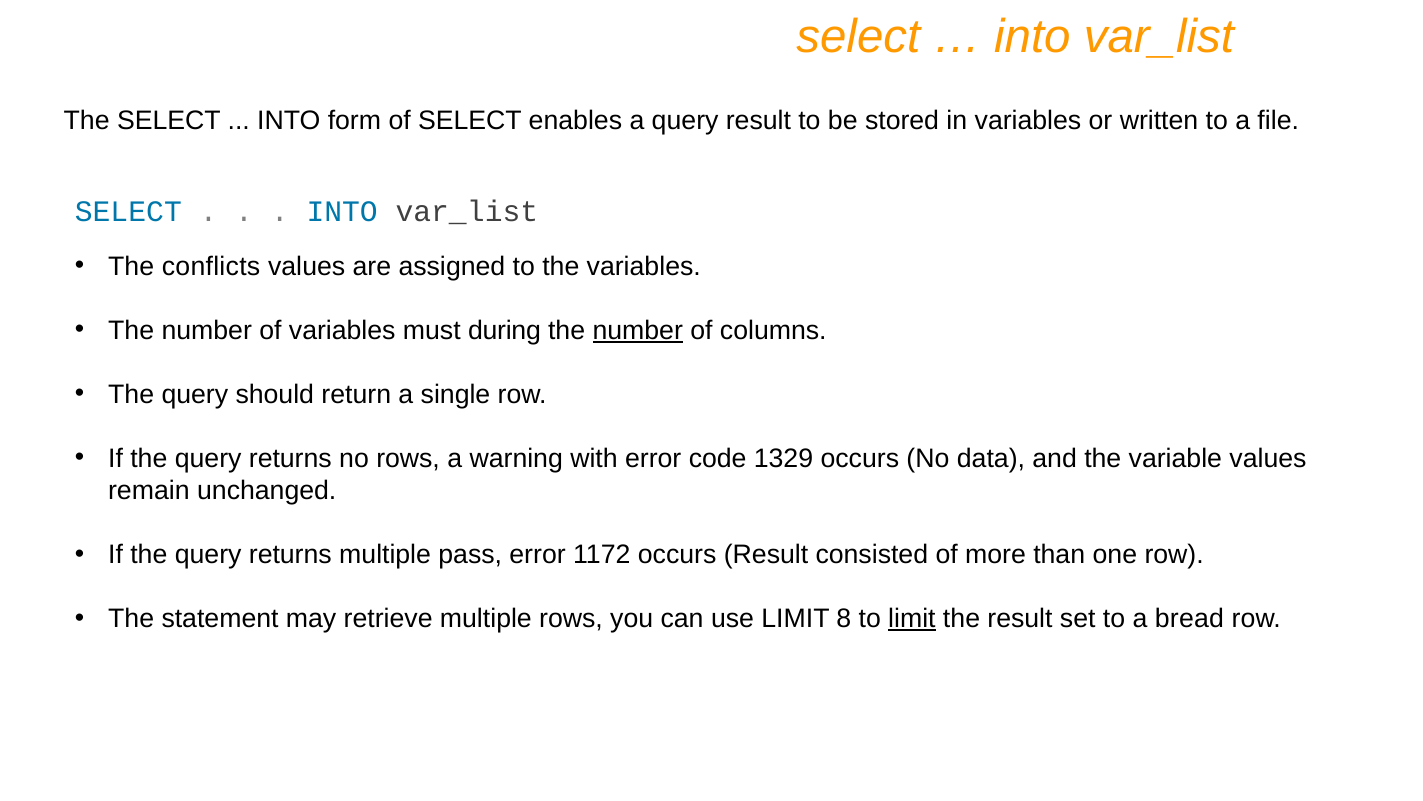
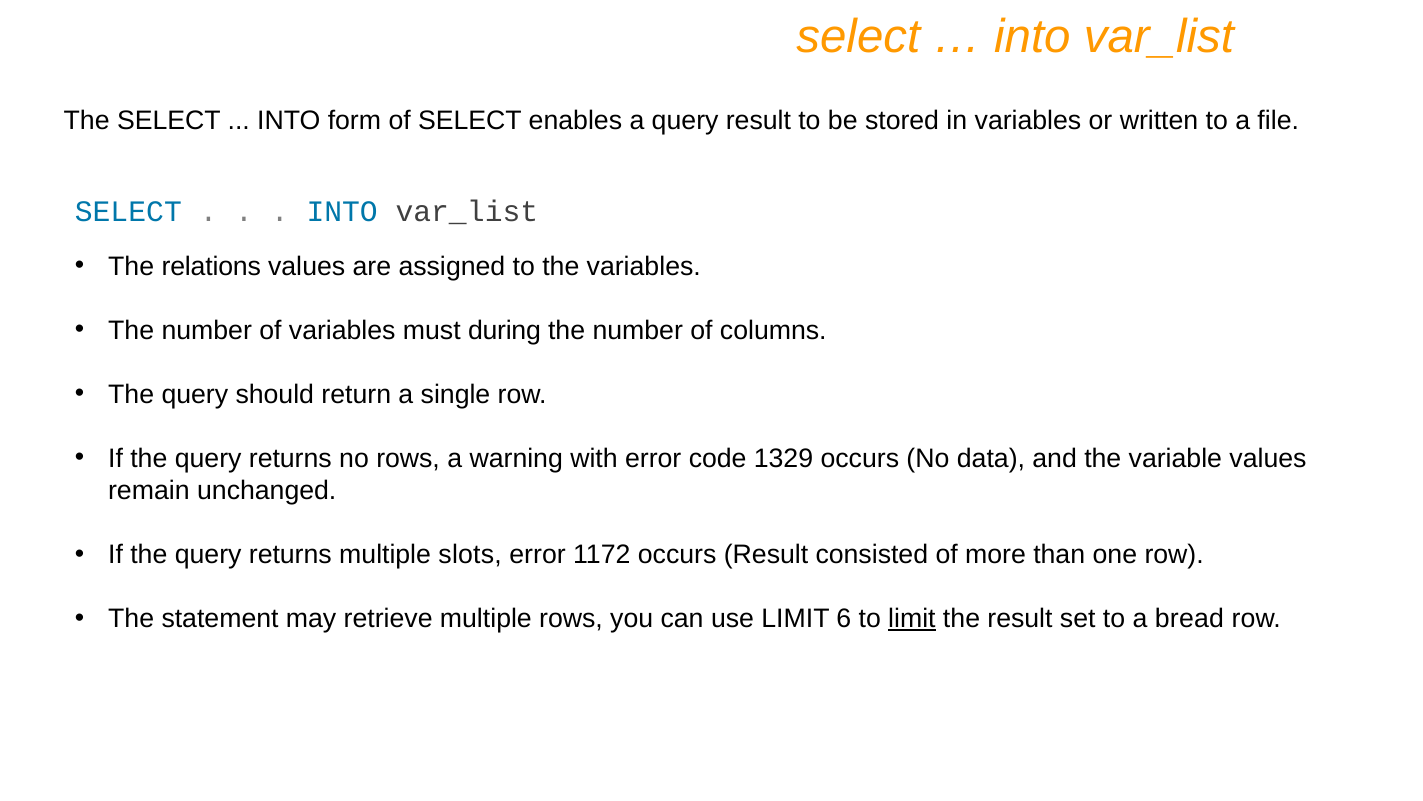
conflicts: conflicts -> relations (211, 266)
number underline: present -> none (638, 330)
pass: pass -> slots (470, 554)
8: 8 -> 6 (844, 618)
